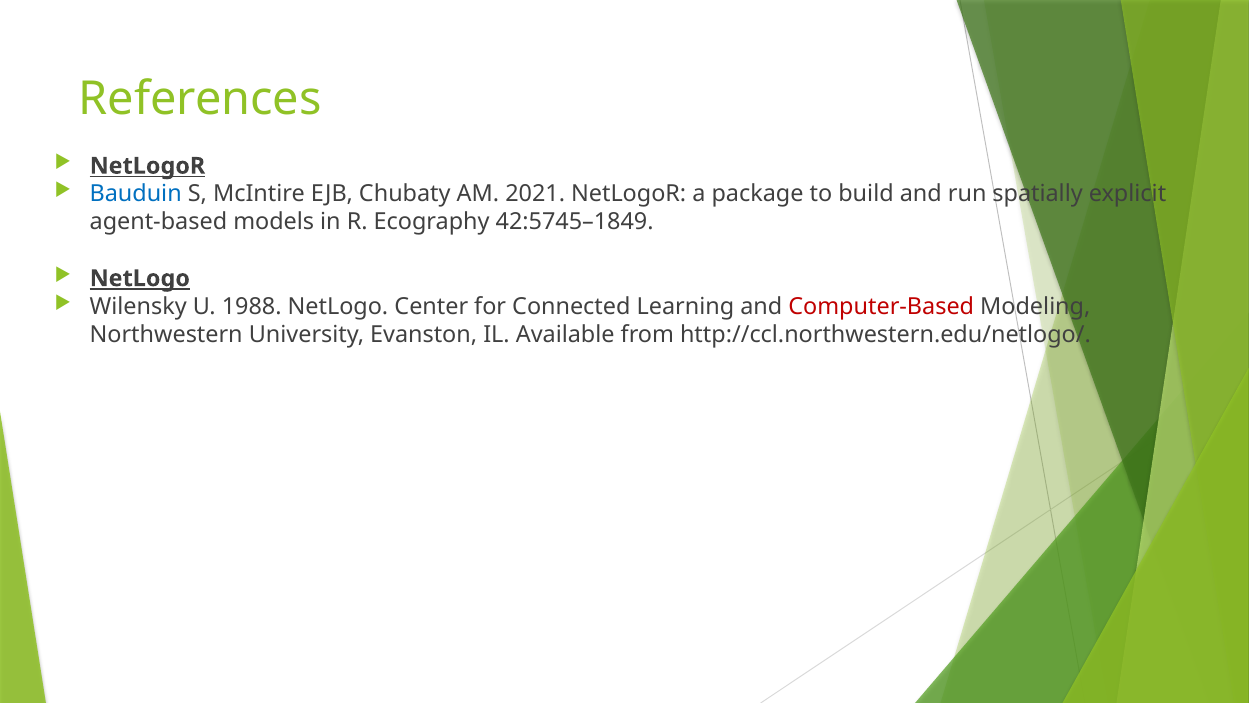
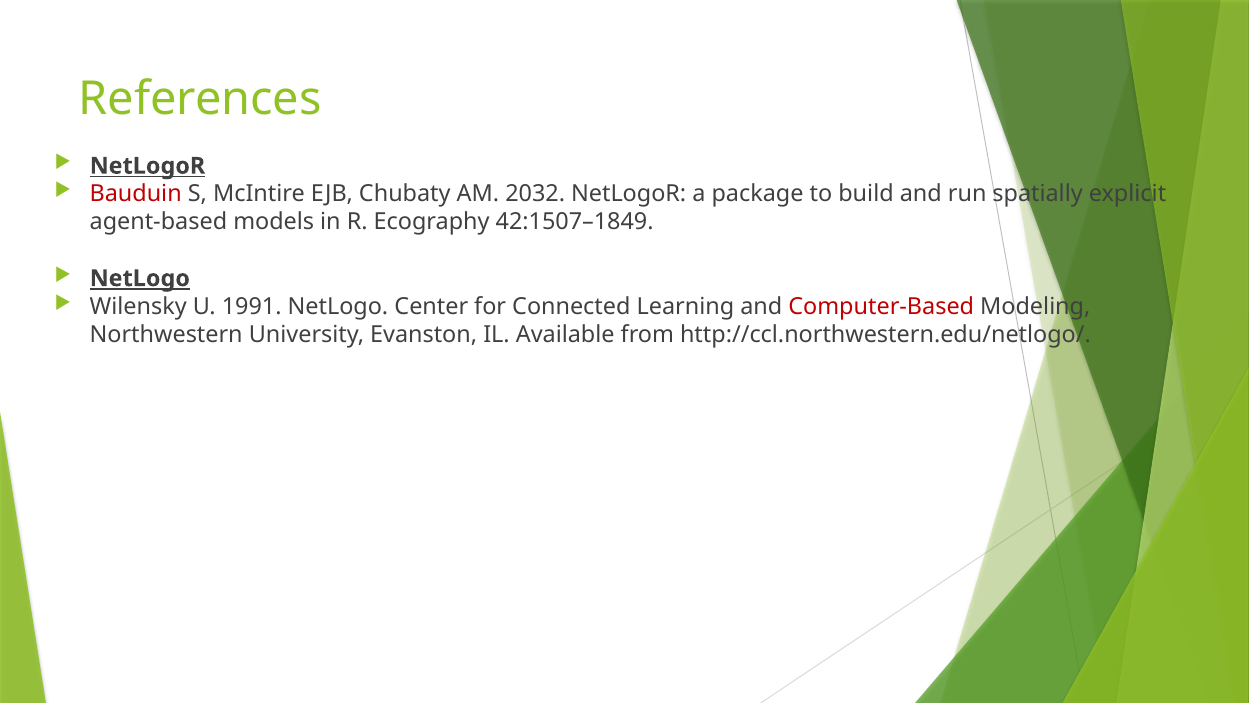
Bauduin colour: blue -> red (136, 194)
2021: 2021 -> 2032 (535, 194)
42:5745–1849: 42:5745–1849 -> 42:1507–1849 (575, 222)
1988: 1988 -> 1991 (252, 306)
